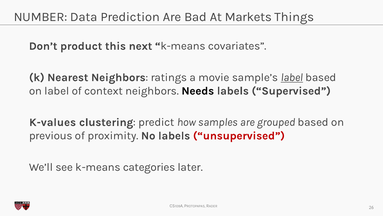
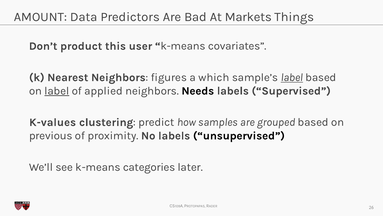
NUMBER: NUMBER -> AMOUNT (40, 17)
Prediction: Prediction -> Predictors (130, 17)
next: next -> user (140, 46)
ratings: ratings -> figures (169, 77)
movie: movie -> which (214, 77)
label underline: none -> present (57, 91)
context: context -> applied (104, 91)
unsupervised colour: red -> black (239, 135)
